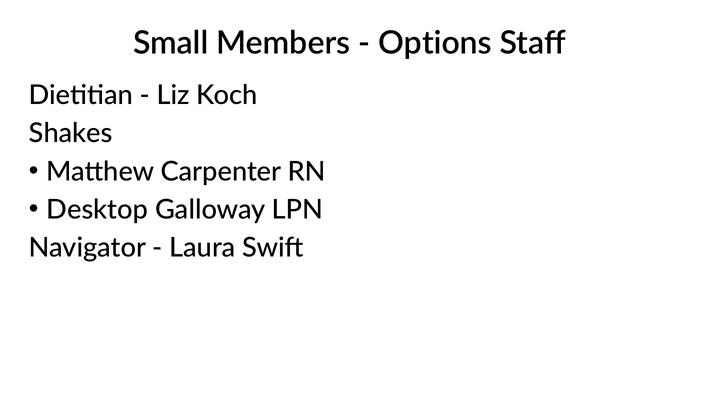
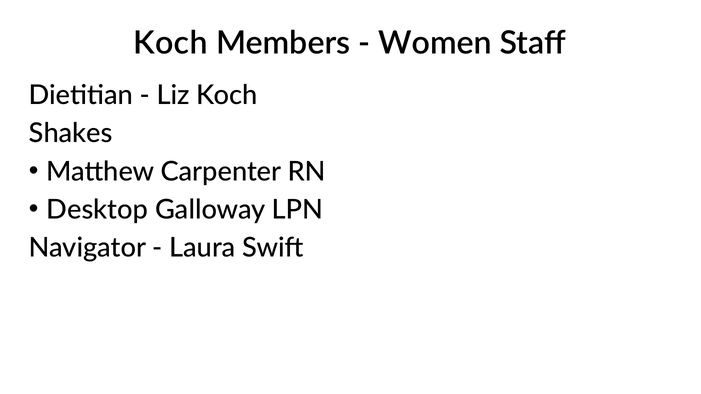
Small: Small -> Koch (170, 43)
Options: Options -> Women (435, 43)
